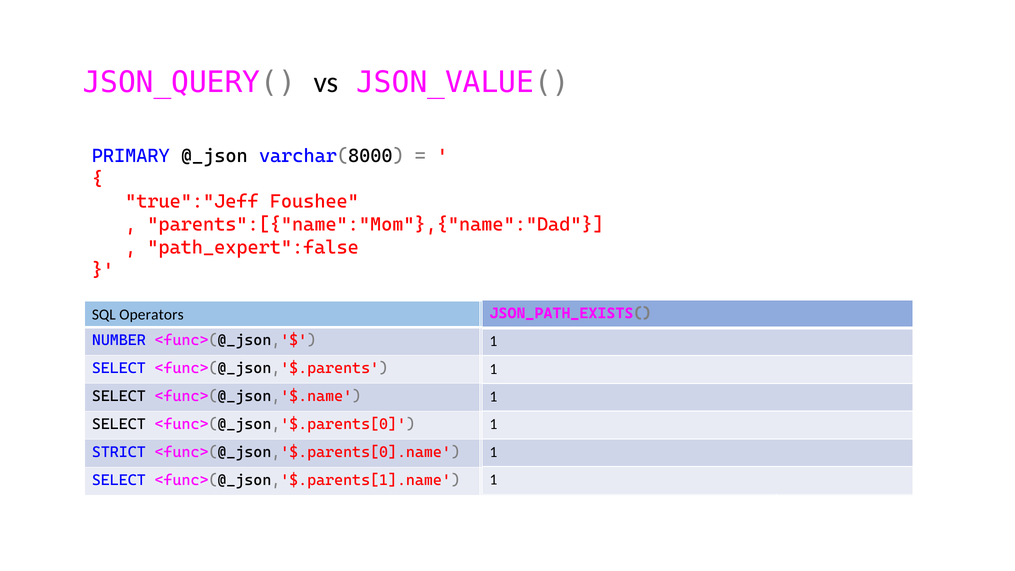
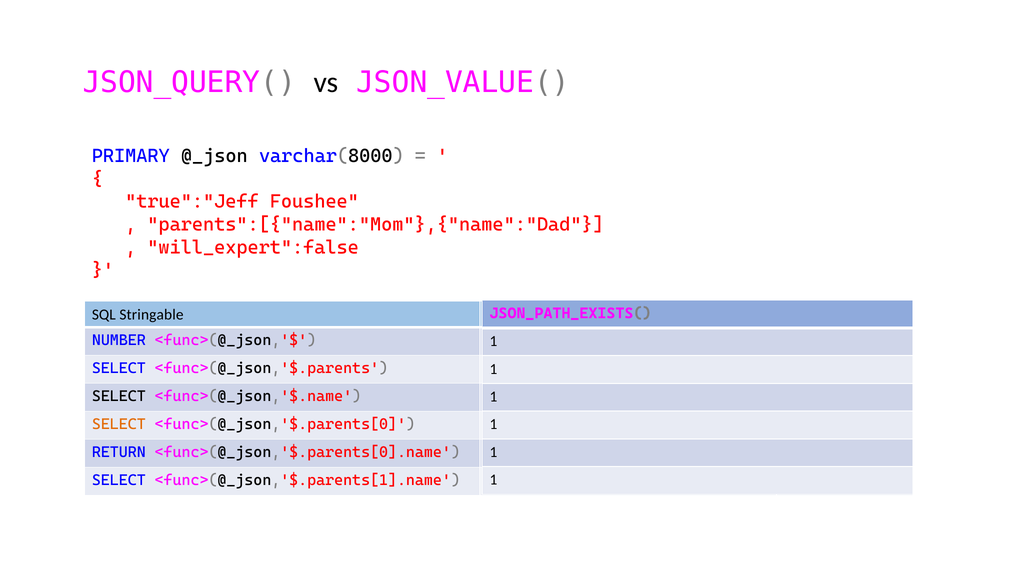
path_expert":false: path_expert":false -> will_expert":false (253, 247)
Operators: Operators -> Stringable (151, 315)
SELECT colour: black -> orange (119, 424)
STRICT: STRICT -> RETURN (119, 452)
